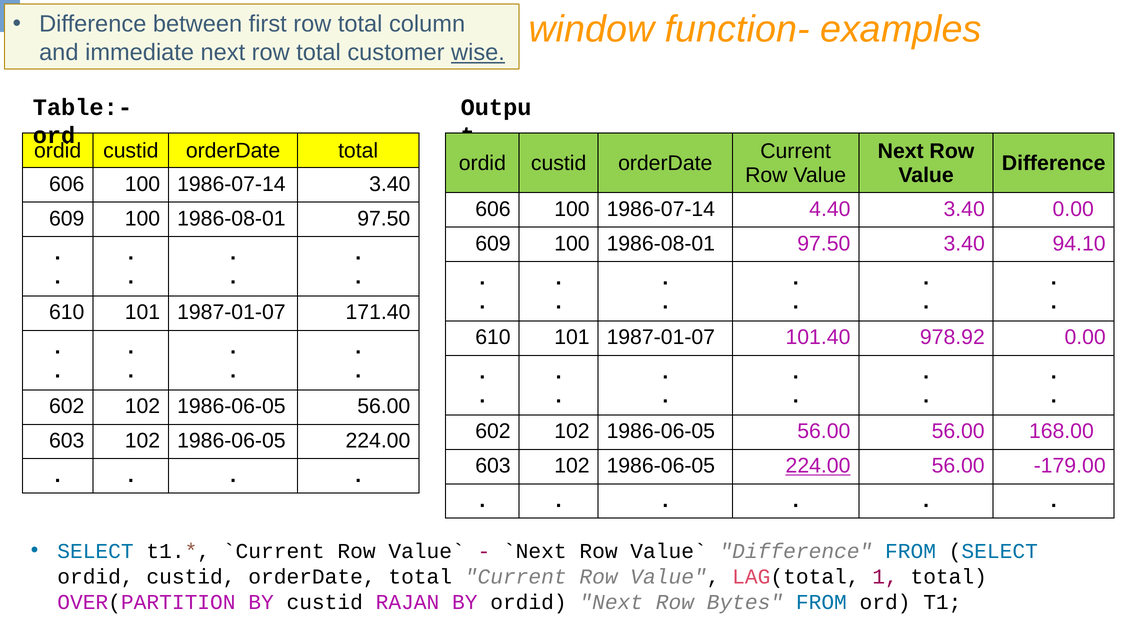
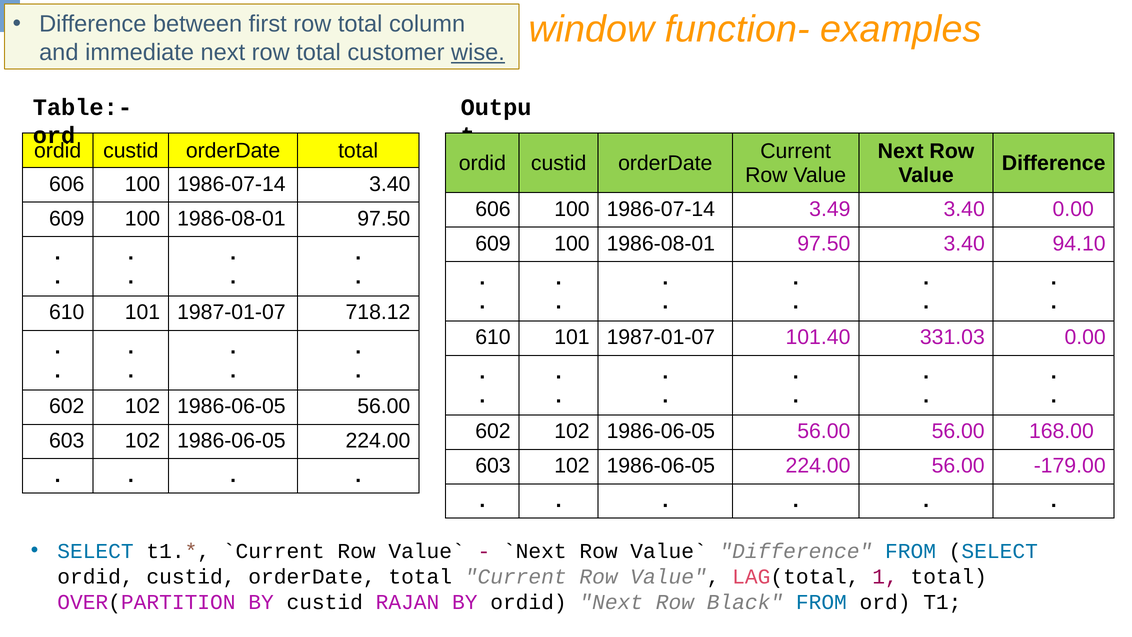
4.40: 4.40 -> 3.49 (830, 209)
171.40: 171.40 -> 718.12 (378, 312)
978.92: 978.92 -> 331.03 (952, 337)
224.00 underline: present -> none (818, 466)
Bytes: Bytes -> Black (745, 602)
